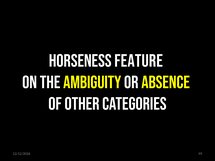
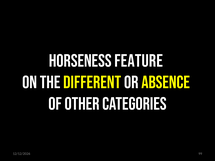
AMBIGUITY: AMBIGUITY -> DIFFERENT (92, 82)
